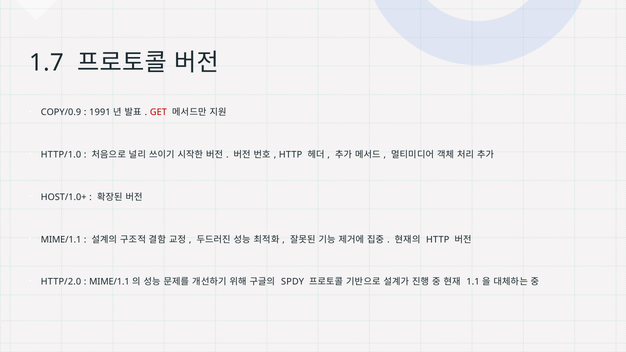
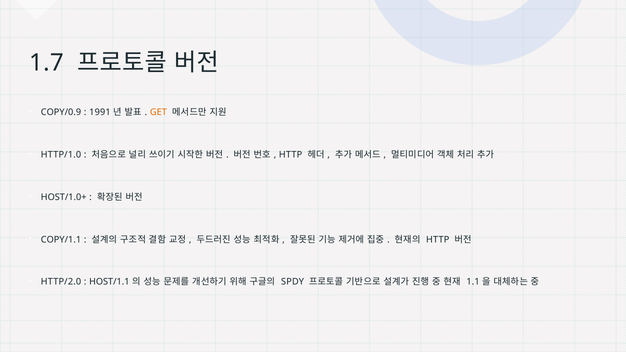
GET colour: red -> orange (158, 112)
MIME/1.1: MIME/1.1 -> COPY/1.1 (61, 240)
MIME/1.1: MIME/1.1 -> HOST/1.1 (109, 282)
